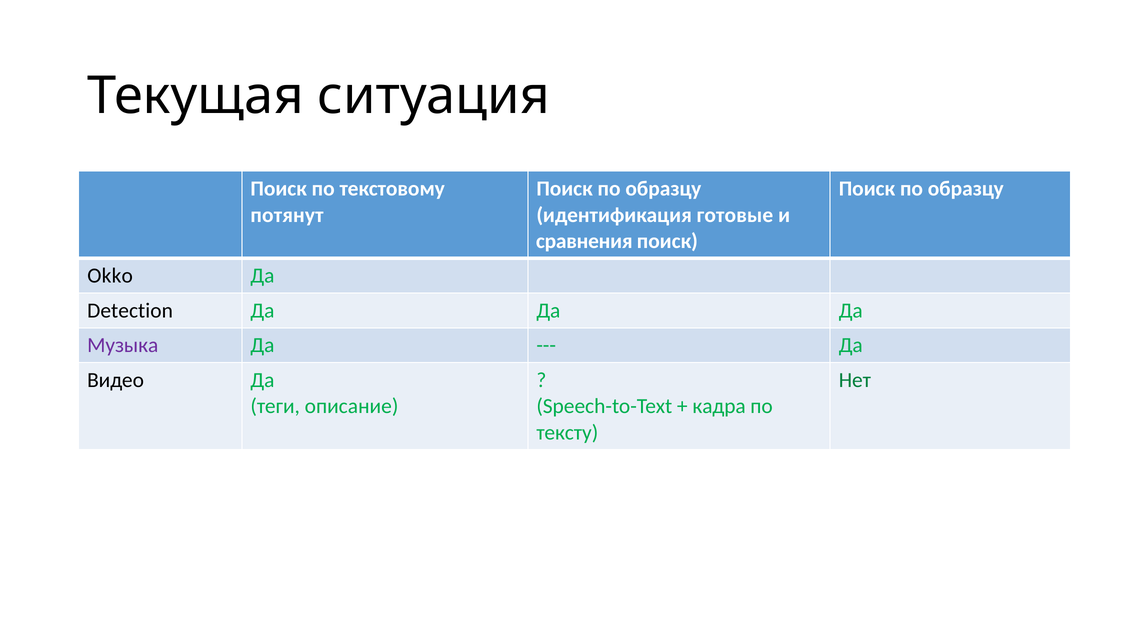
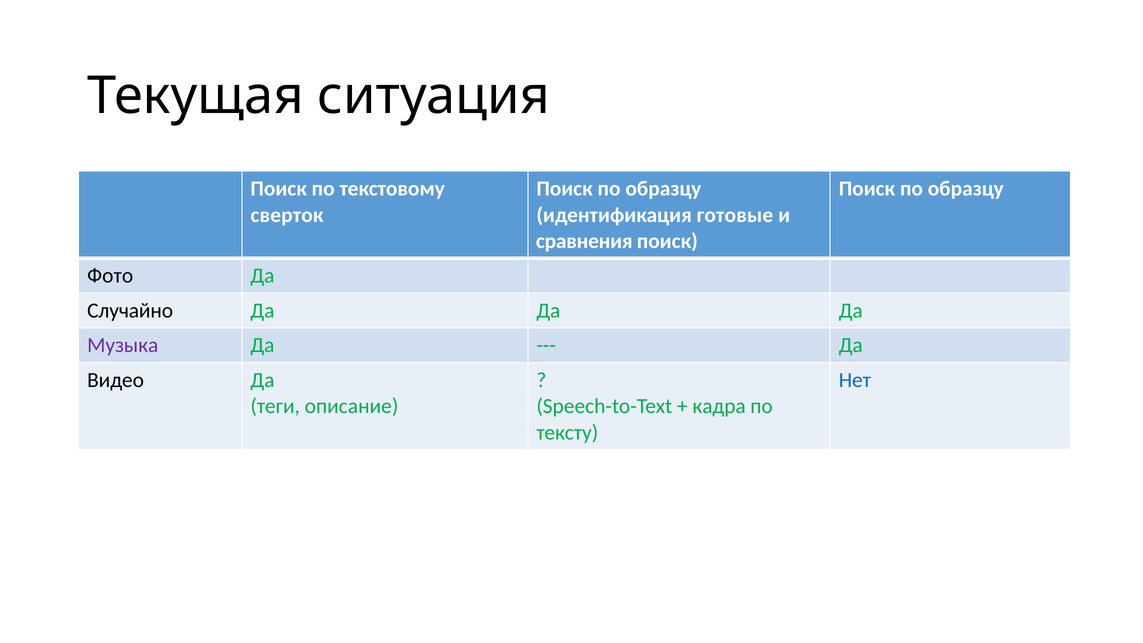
потянут: потянут -> сверток (287, 215)
Okko: Okko -> Фото (110, 276)
Detection: Detection -> Случайно (130, 311)
Нет colour: green -> blue (855, 380)
